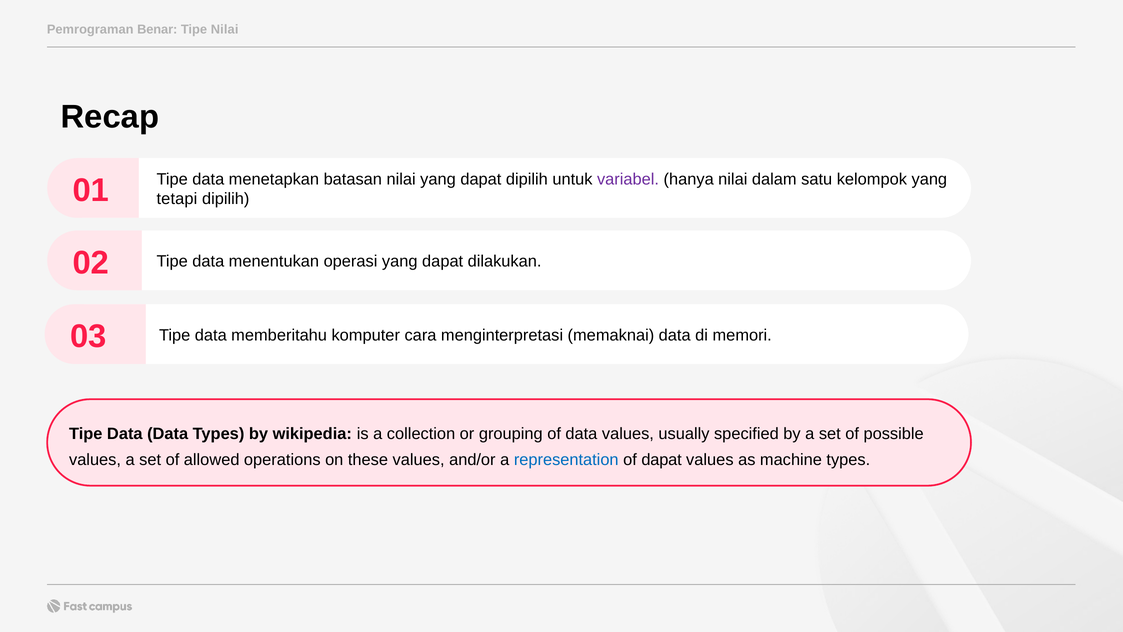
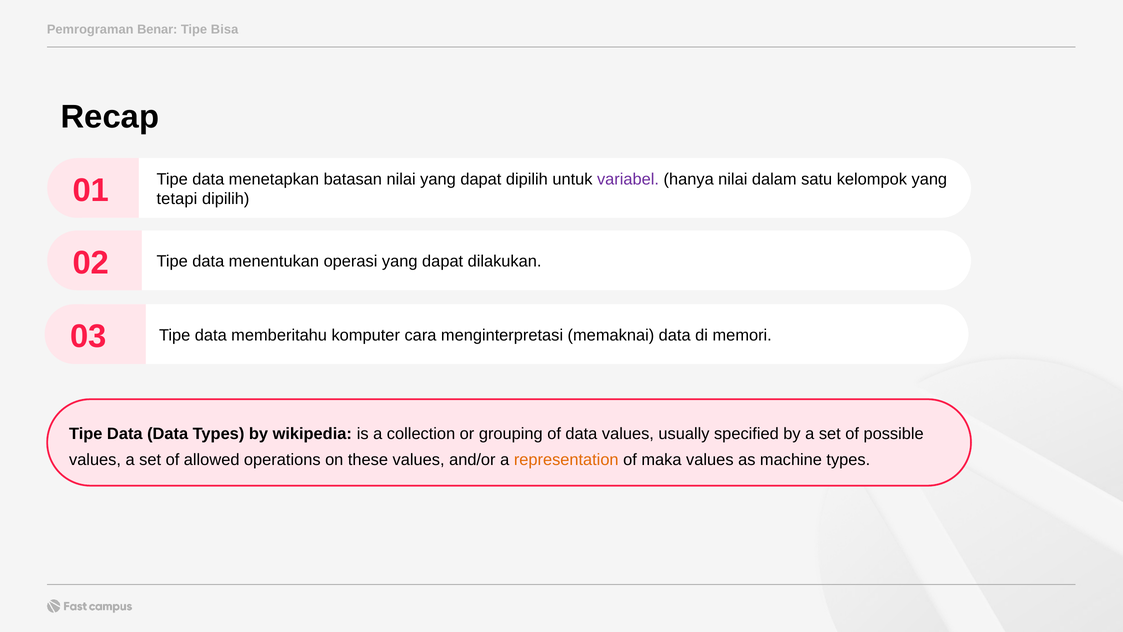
Tipe Nilai: Nilai -> Bisa (225, 30)
representation colour: blue -> orange (566, 460)
of dapat: dapat -> maka (661, 460)
